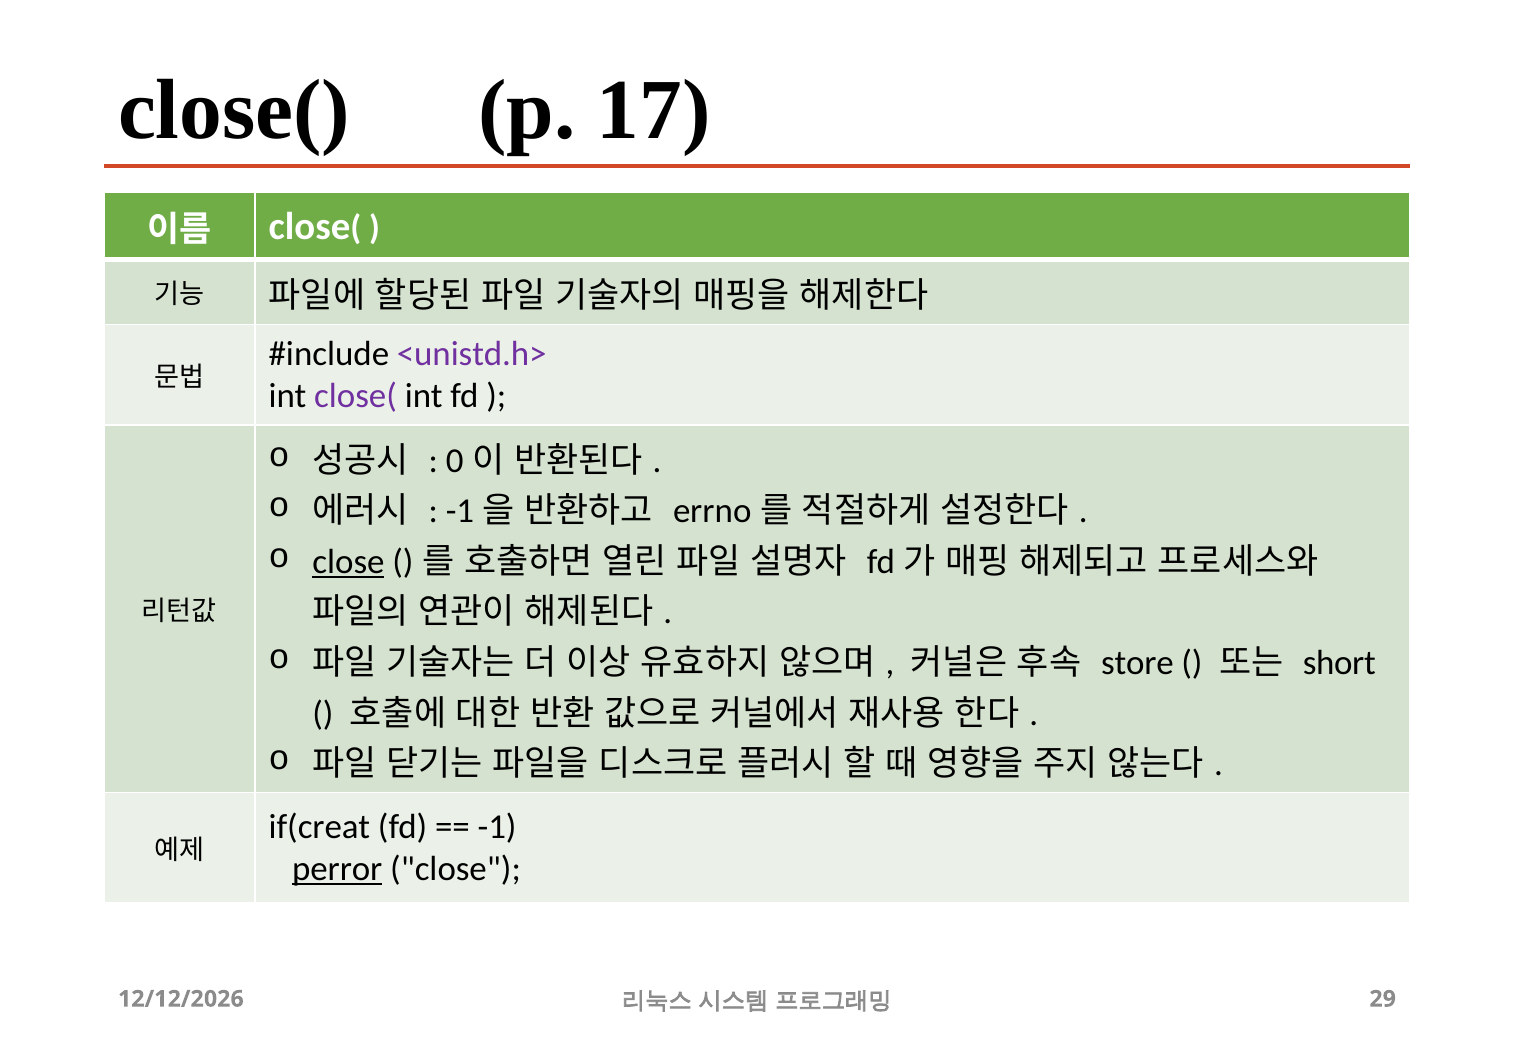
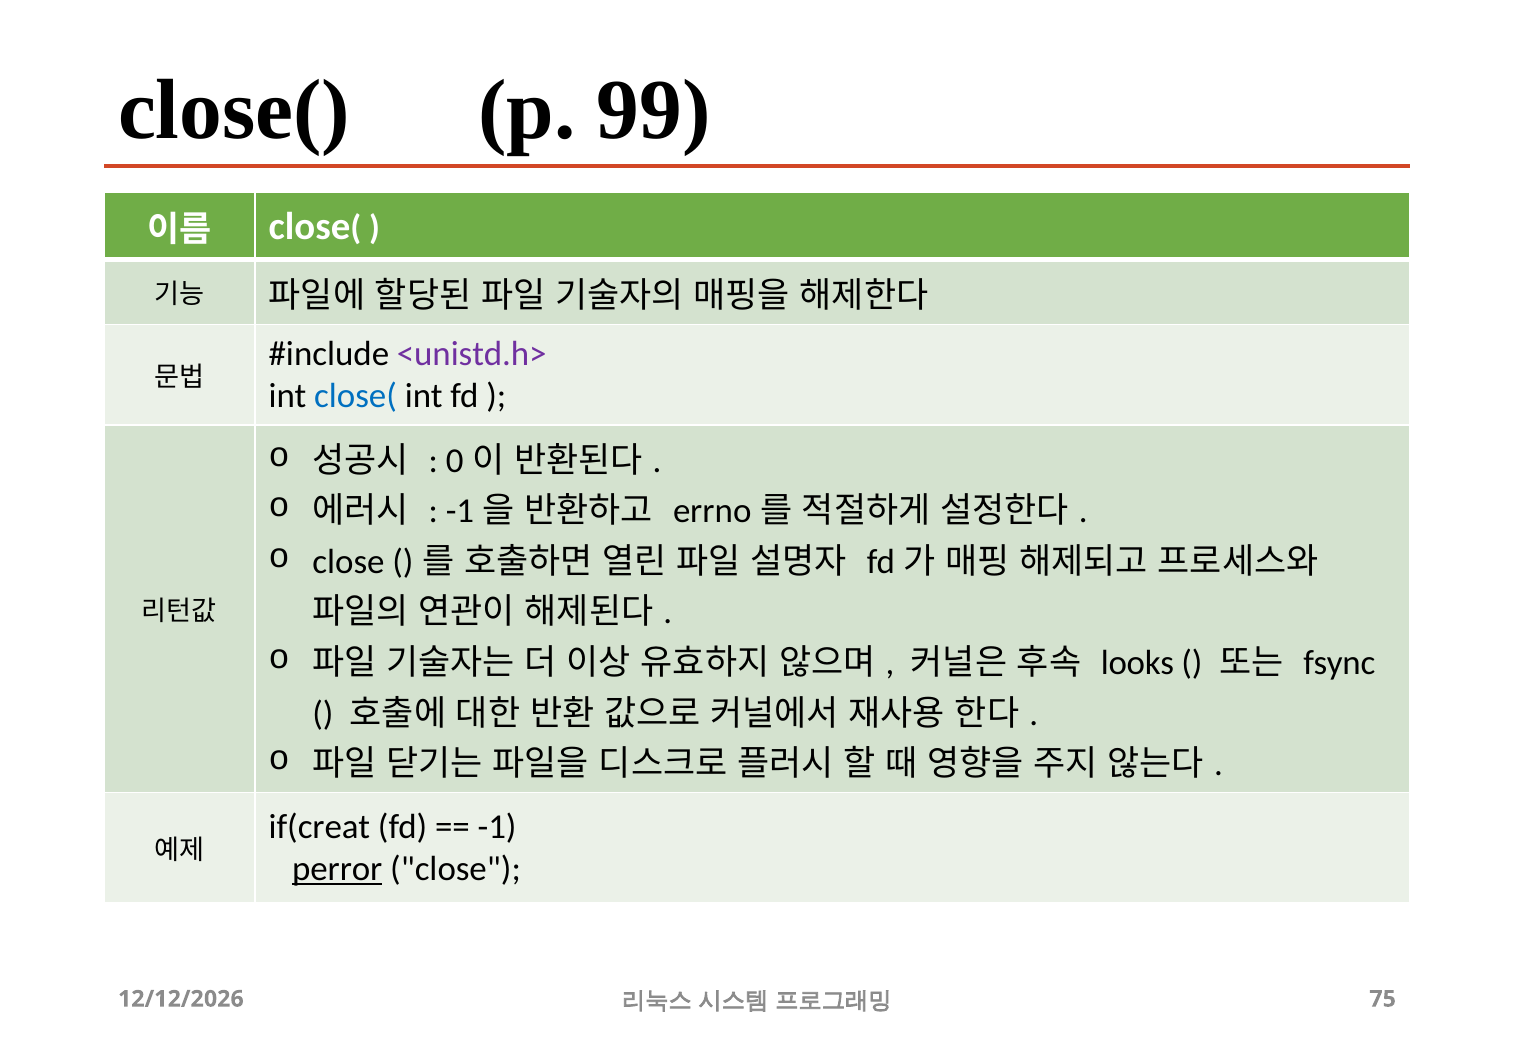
17: 17 -> 99 (654, 110)
close( colour: purple -> blue (356, 396)
close underline: present -> none (348, 562)
store: store -> looks (1137, 663)
short: short -> fsync (1339, 663)
29: 29 -> 75 (1383, 999)
